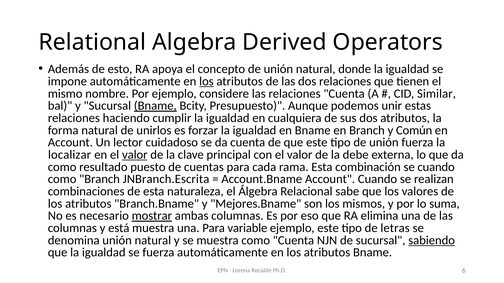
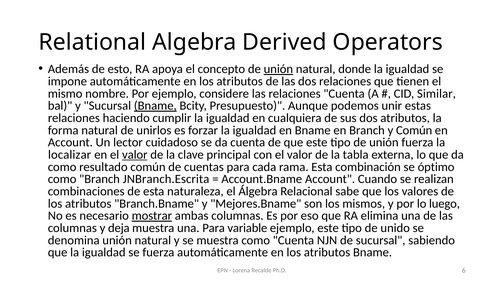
unión underline: none -> present (278, 69)
los underline: present -> none (206, 81)
debe: debe -> tabla (356, 155)
resultado puesto: puesto -> común (148, 167)
se cuando: cuando -> óptimo (436, 167)
suma: suma -> luego (444, 204)
está: está -> deja (119, 228)
letras: letras -> unido (395, 228)
sabiendo underline: present -> none (432, 241)
